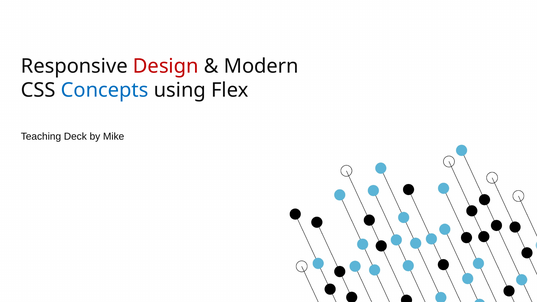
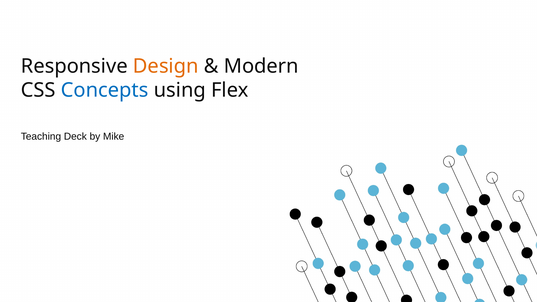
Design colour: red -> orange (166, 66)
